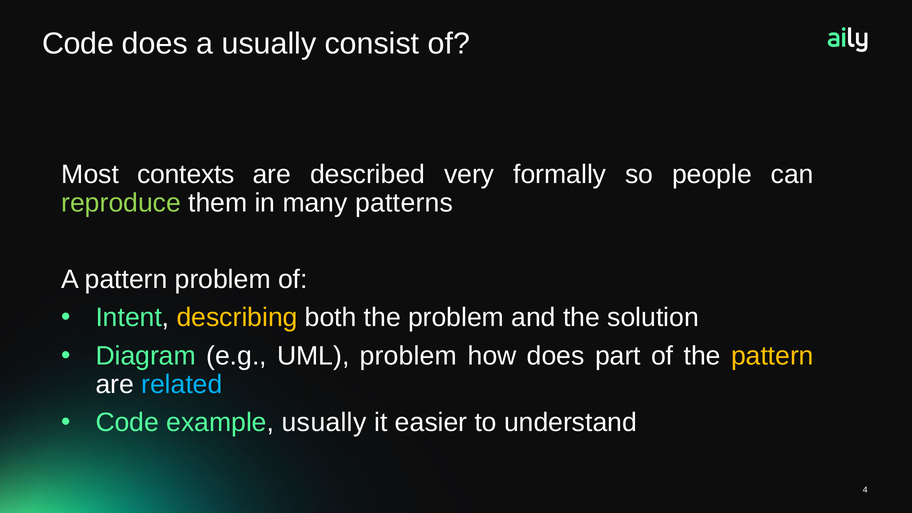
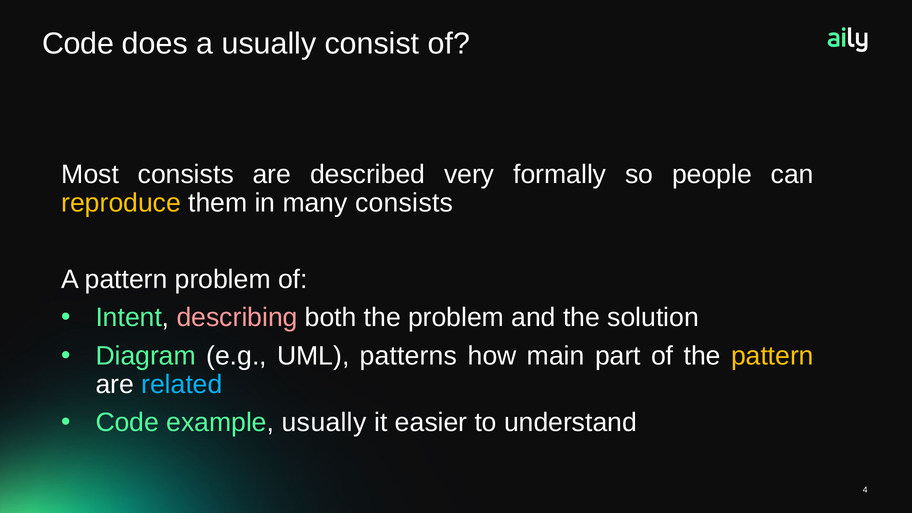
Most contexts: contexts -> consists (186, 174)
reproduce colour: light green -> yellow (121, 203)
many patterns: patterns -> consists (404, 203)
describing colour: yellow -> pink (237, 318)
UML problem: problem -> patterns (409, 356)
how does: does -> main (556, 356)
